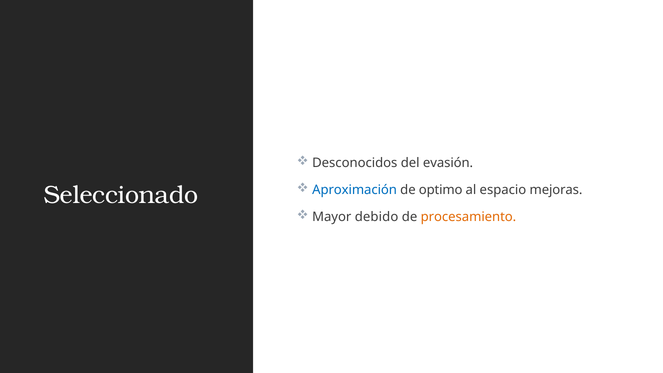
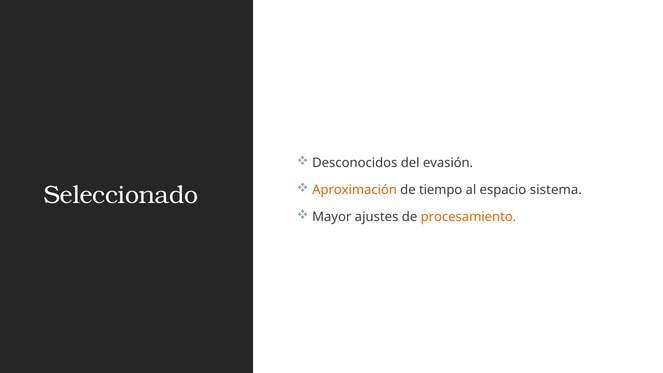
Aproximación colour: blue -> orange (355, 190)
optimo: optimo -> tiempo (441, 190)
mejoras: mejoras -> sistema (556, 190)
debido: debido -> ajustes (377, 217)
